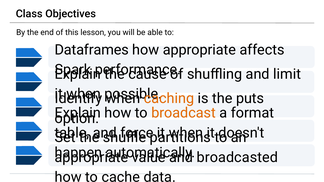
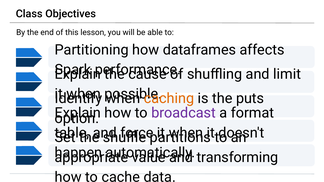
Dataframes: Dataframes -> Partitioning (92, 50)
how appropriate: appropriate -> dataframes (199, 50)
broadcast colour: orange -> purple (184, 113)
broadcasted: broadcasted -> transforming (237, 158)
